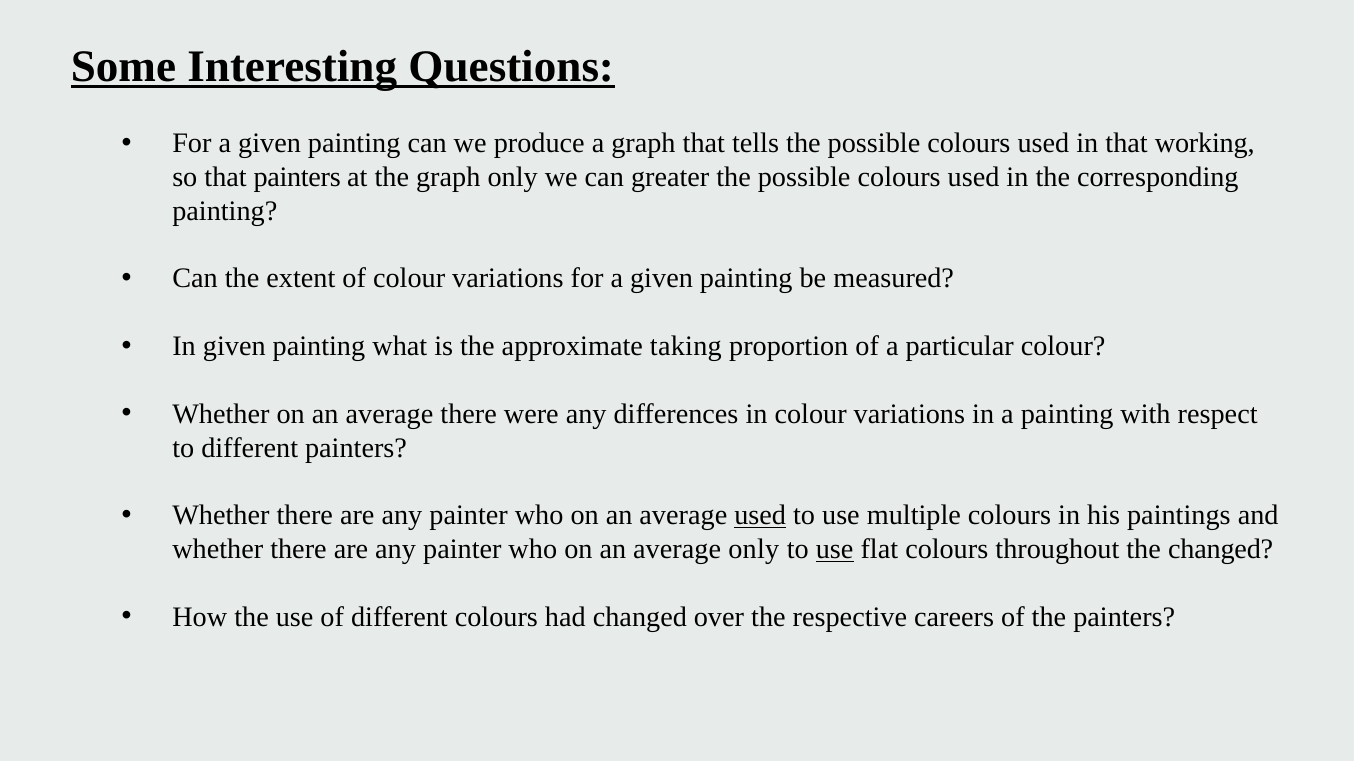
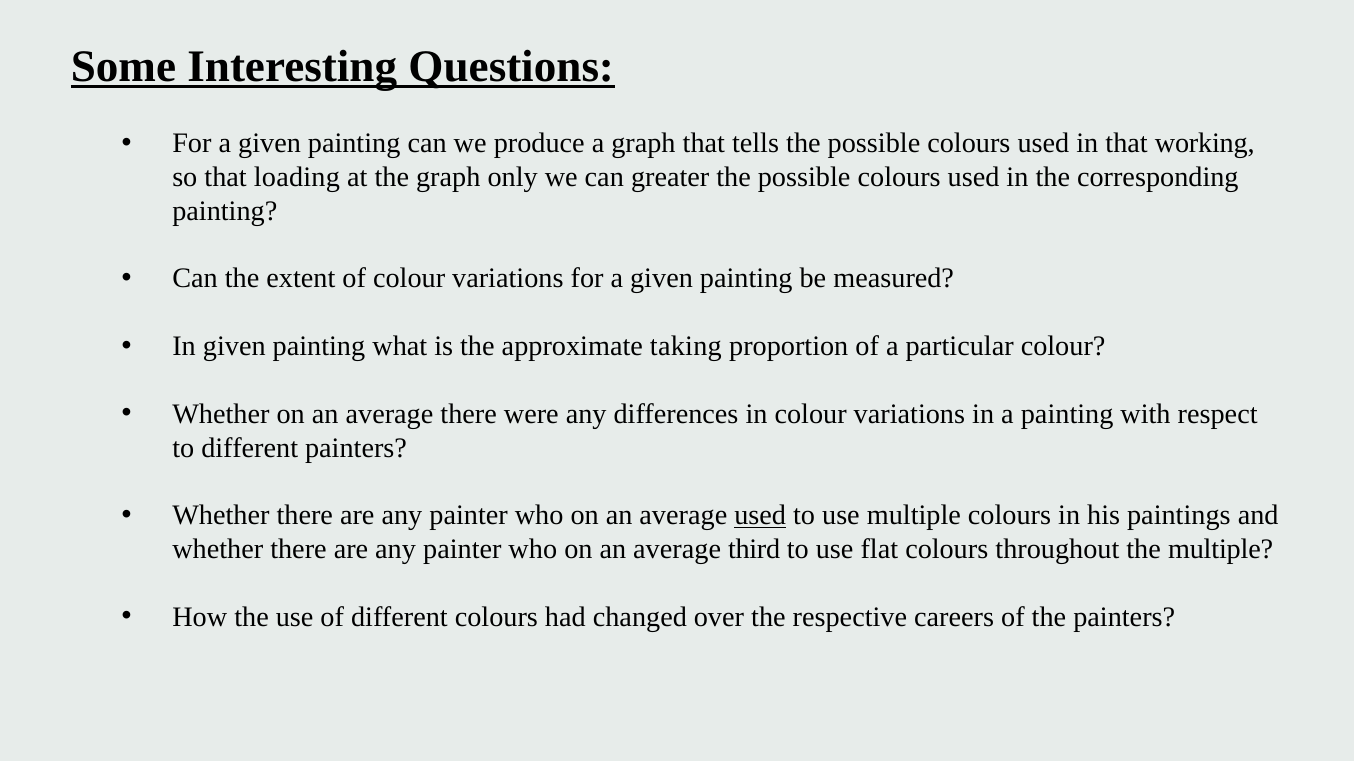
that painters: painters -> loading (297, 177)
average only: only -> third (754, 550)
use underline: present -> none (835, 550)
the changed: changed -> multiple (1221, 550)
